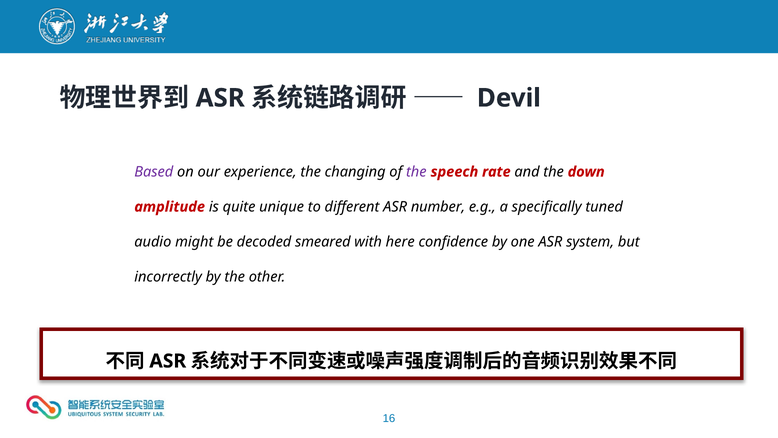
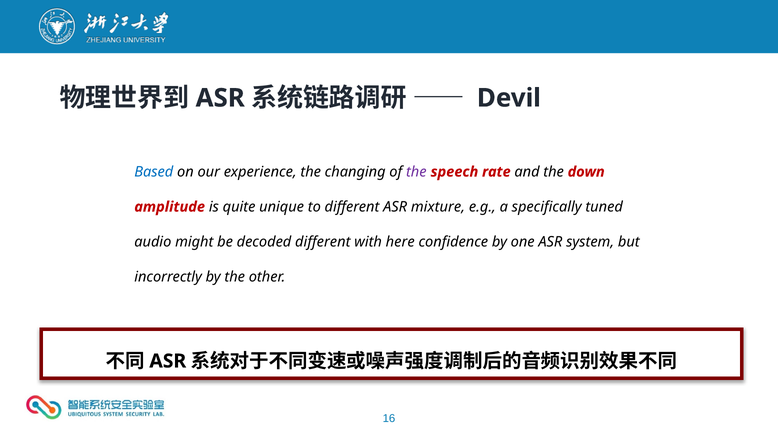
Based colour: purple -> blue (154, 172)
number: number -> mixture (438, 207)
decoded smeared: smeared -> different (323, 242)
